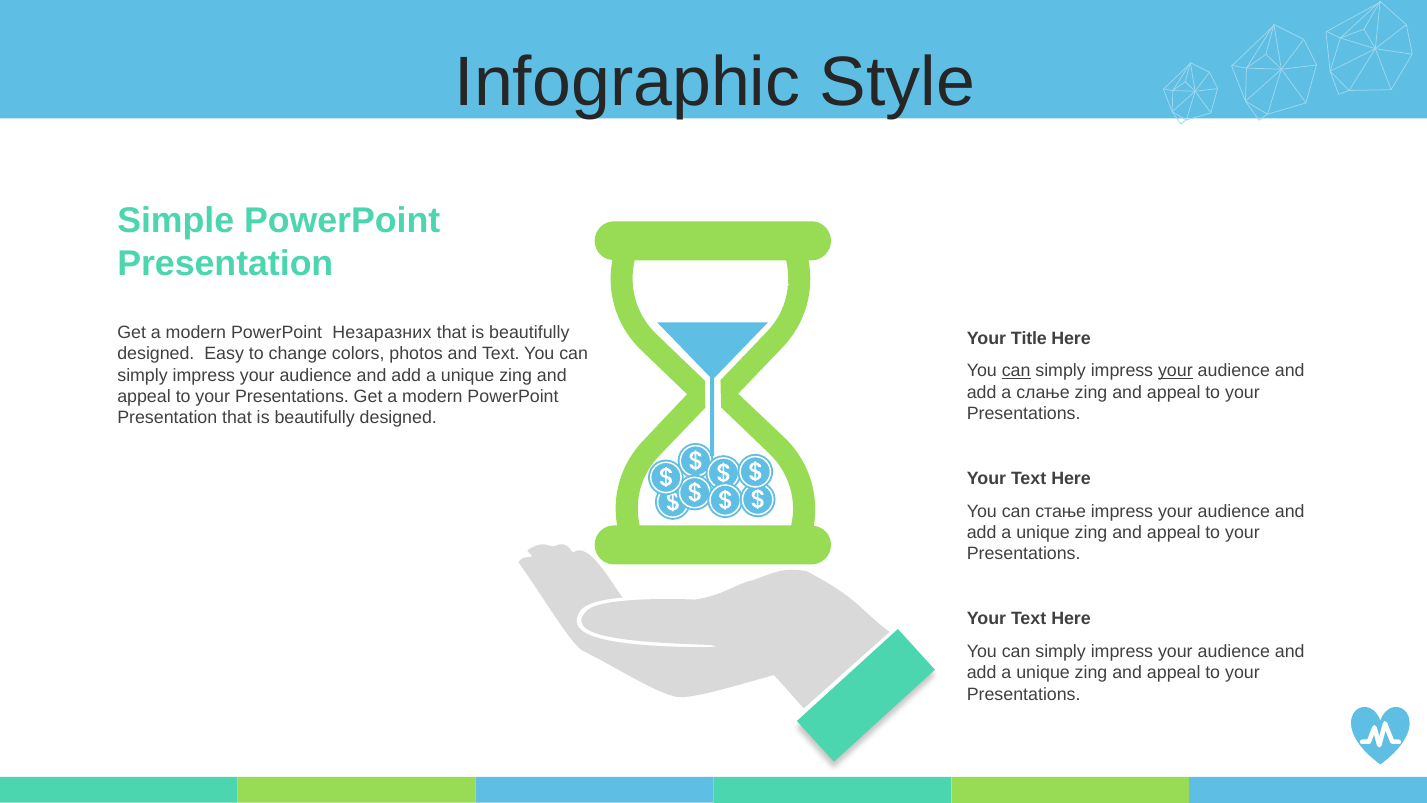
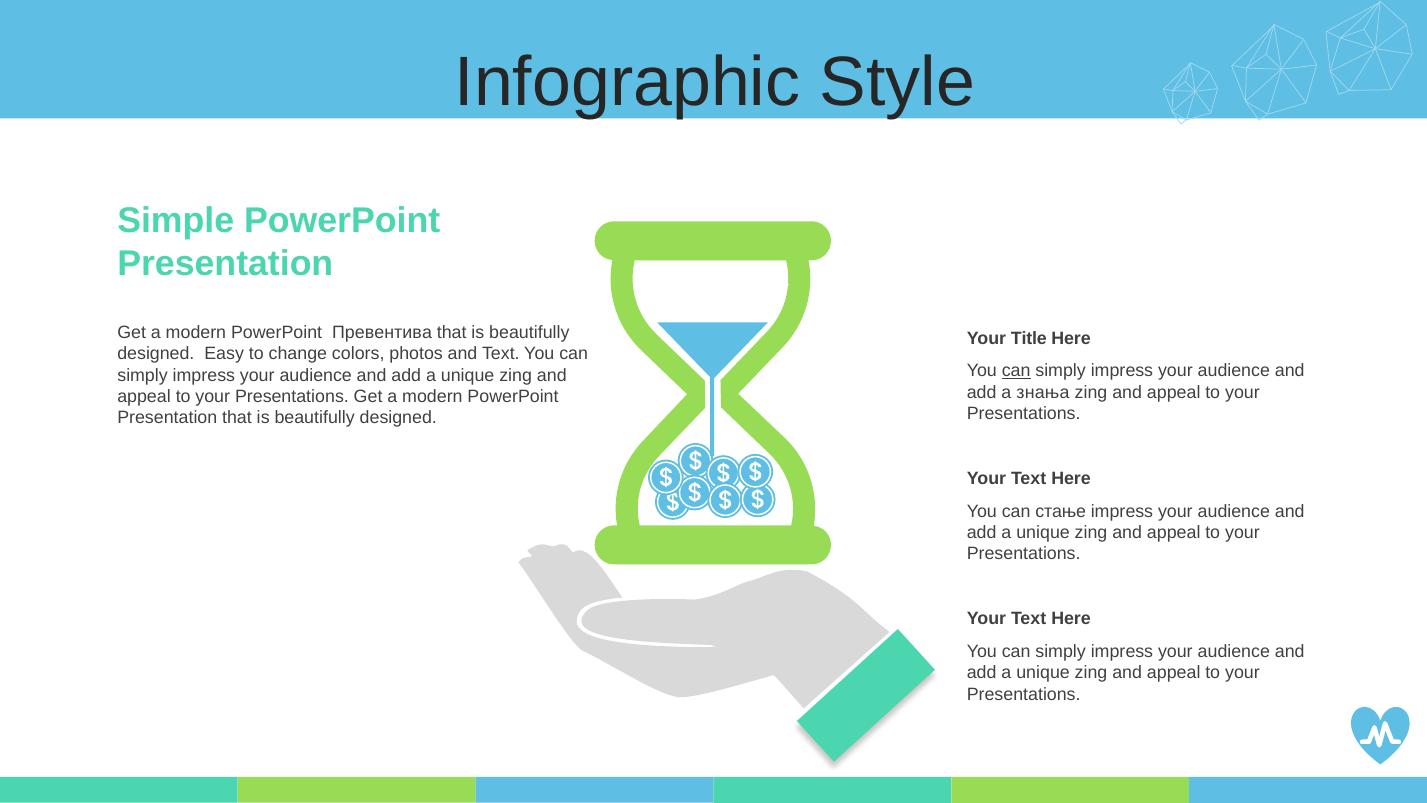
Незаразних: Незаразних -> Превентива (382, 332)
your underline: present -> none (1175, 371)
слање: слање -> знања (1043, 392)
